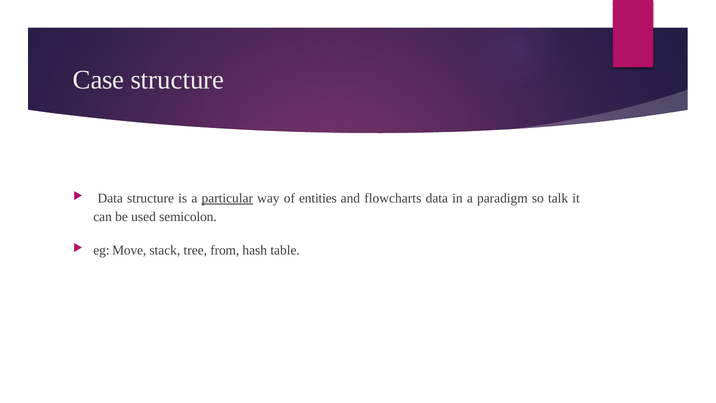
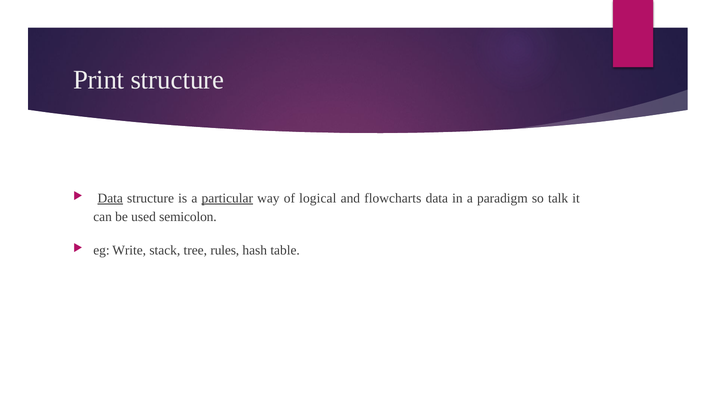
Case: Case -> Print (99, 80)
Data underline: none -> present (110, 198)
entities: entities -> logical (318, 198)
Move: Move -> Write (129, 250)
from: from -> rules (225, 250)
